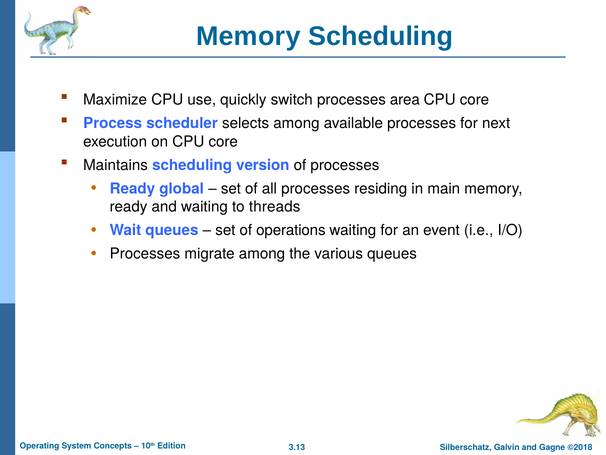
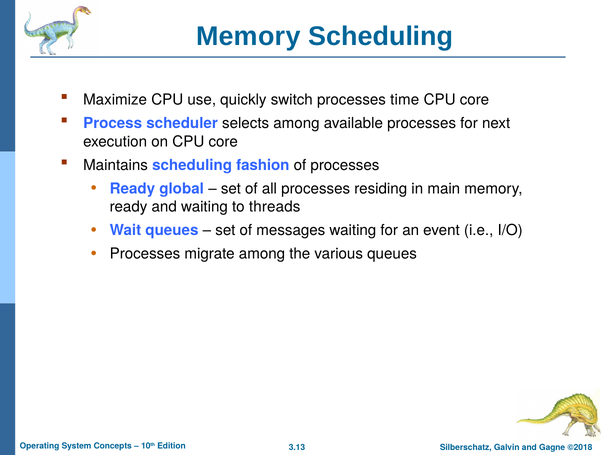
area: area -> time (405, 100)
version: version -> fashion (263, 165)
operations: operations -> messages (291, 230)
